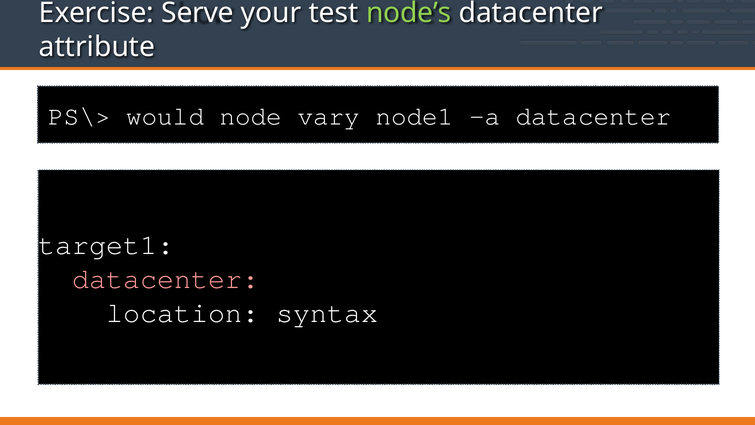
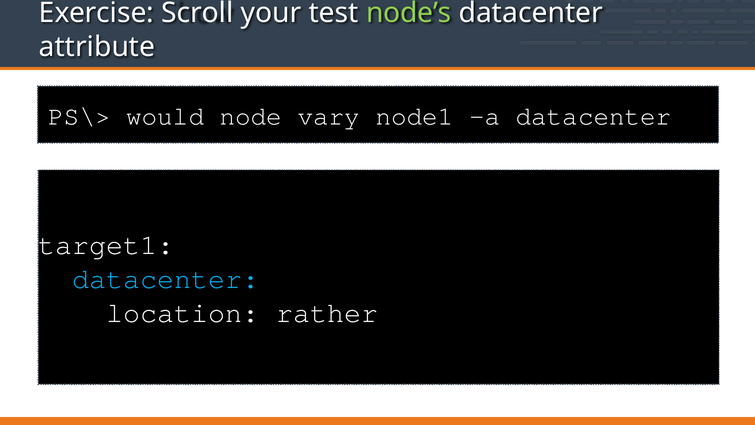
Serve: Serve -> Scroll (197, 13)
datacenter colour: pink -> light blue (166, 279)
syntax: syntax -> rather (327, 313)
